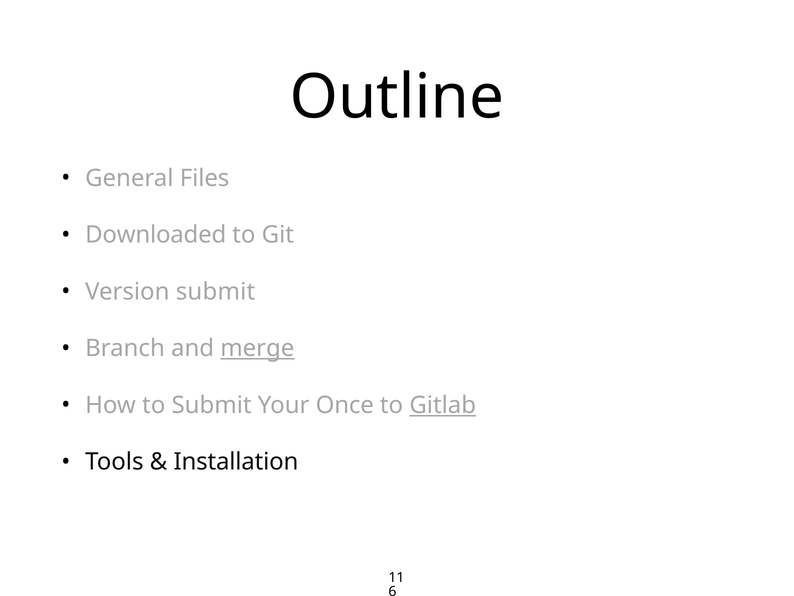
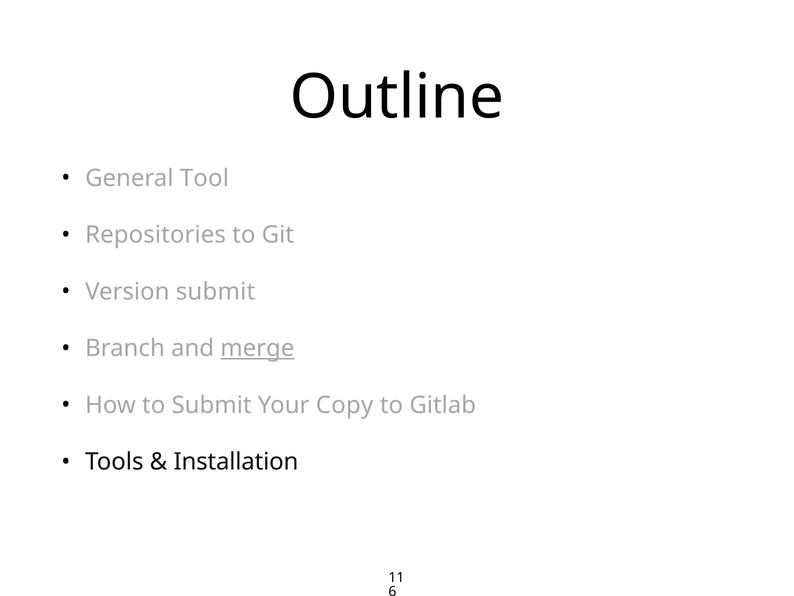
Files: Files -> Tool (204, 178)
Downloaded: Downloaded -> Repositories (156, 235)
Once: Once -> Copy (345, 405)
Gitlab underline: present -> none (443, 405)
